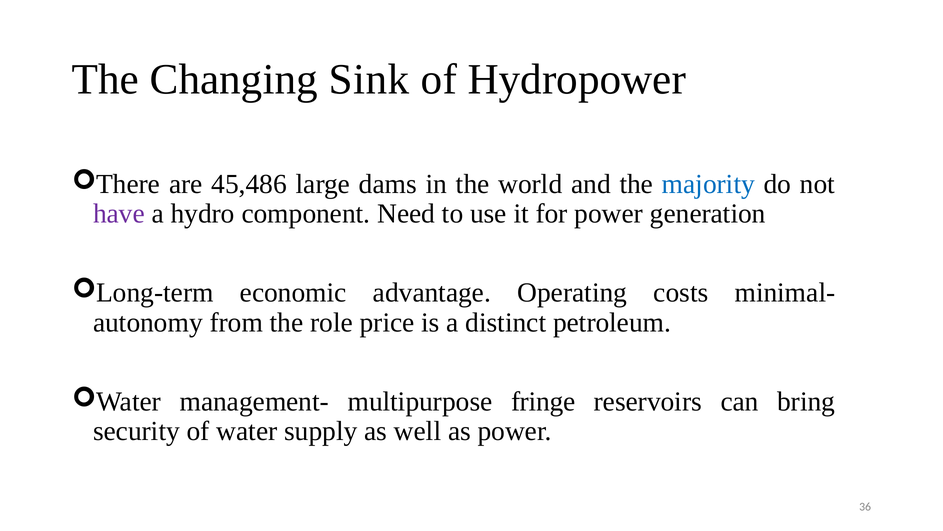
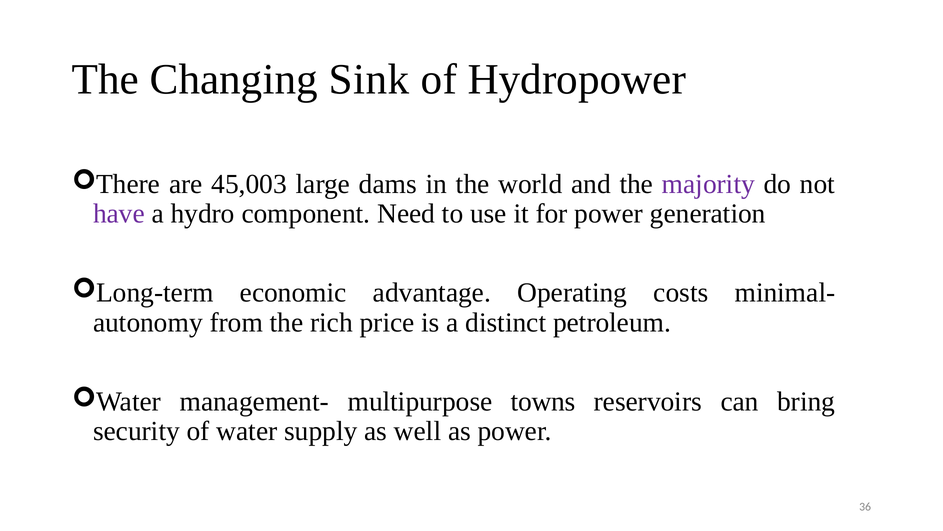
45,486: 45,486 -> 45,003 (249, 184)
majority colour: blue -> purple (708, 184)
role: role -> rich (332, 322)
fringe: fringe -> towns (543, 401)
